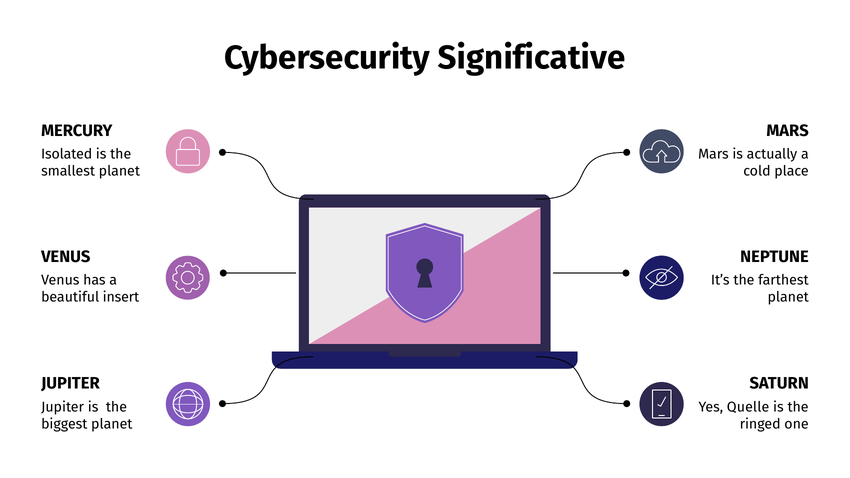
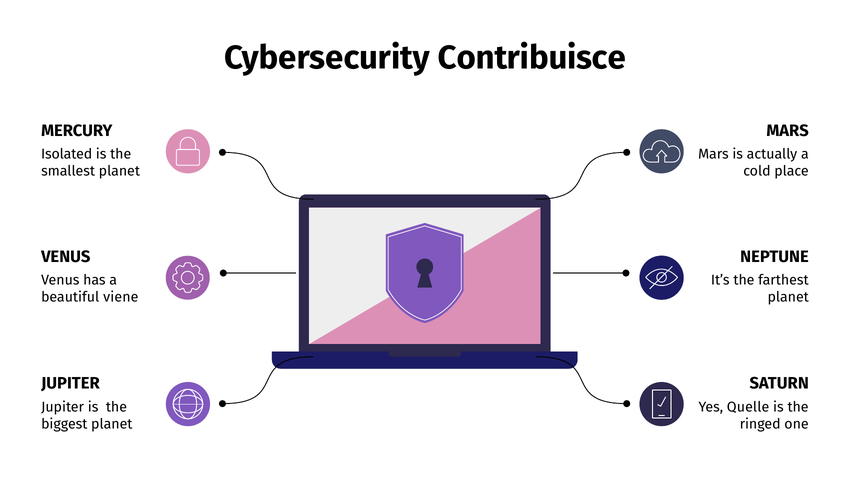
Significative: Significative -> Contribuisce (532, 58)
insert: insert -> viene (121, 297)
